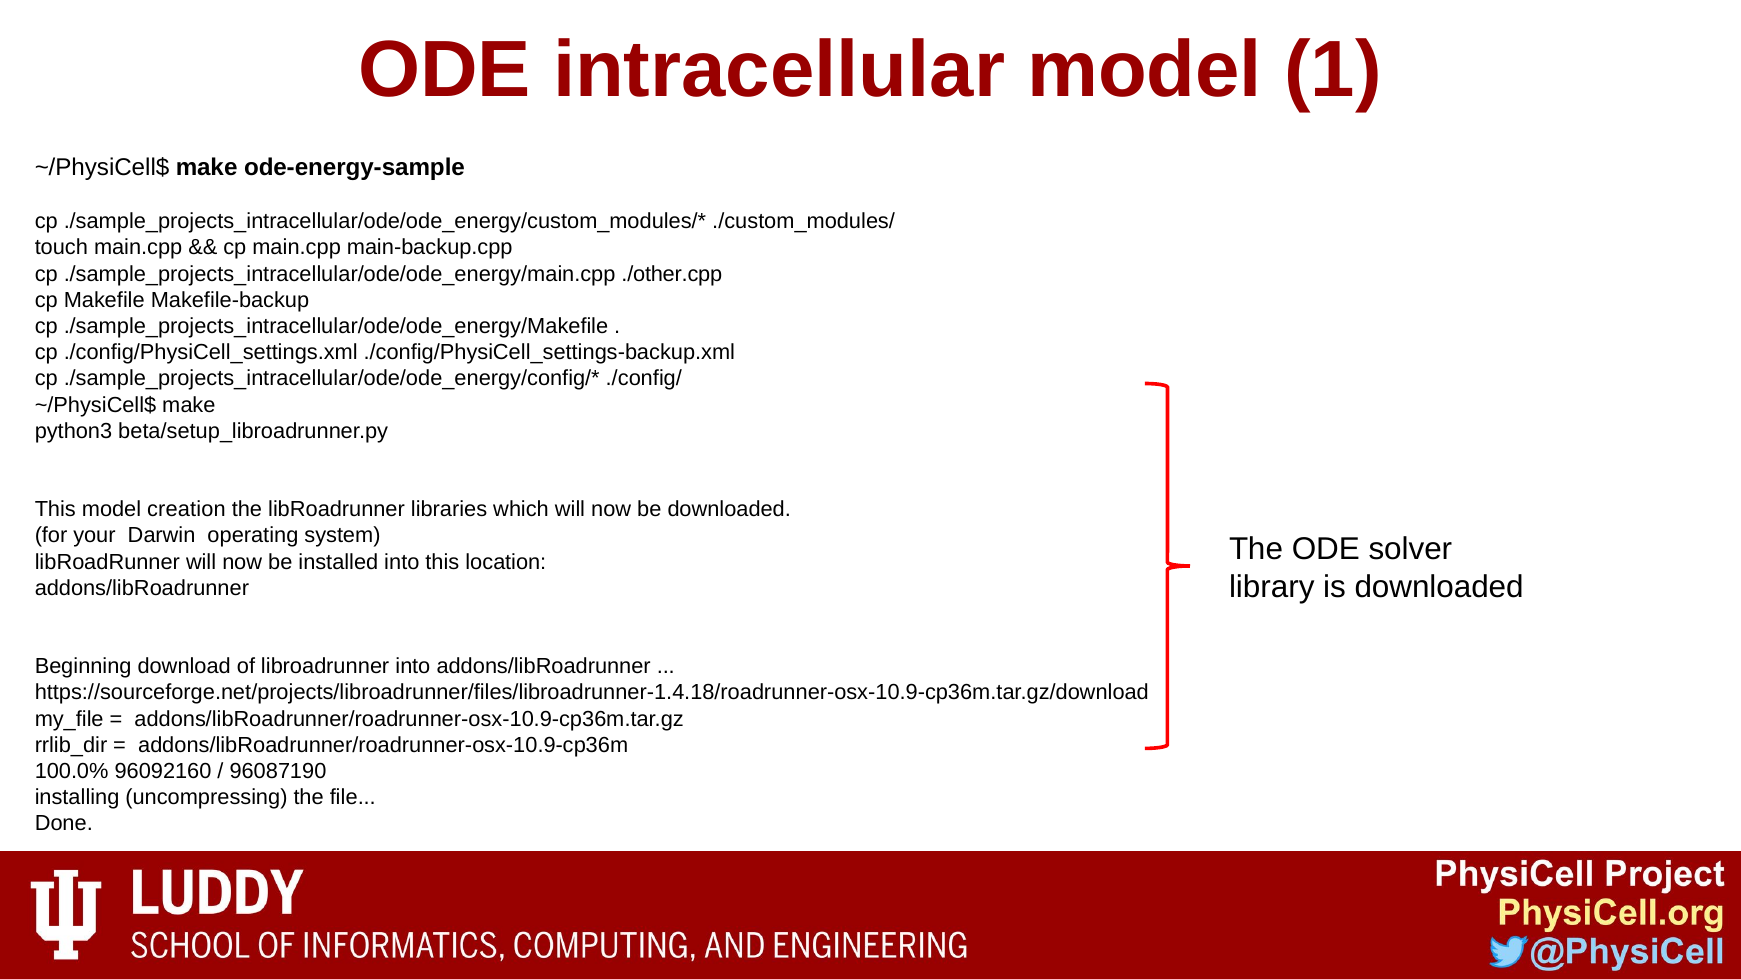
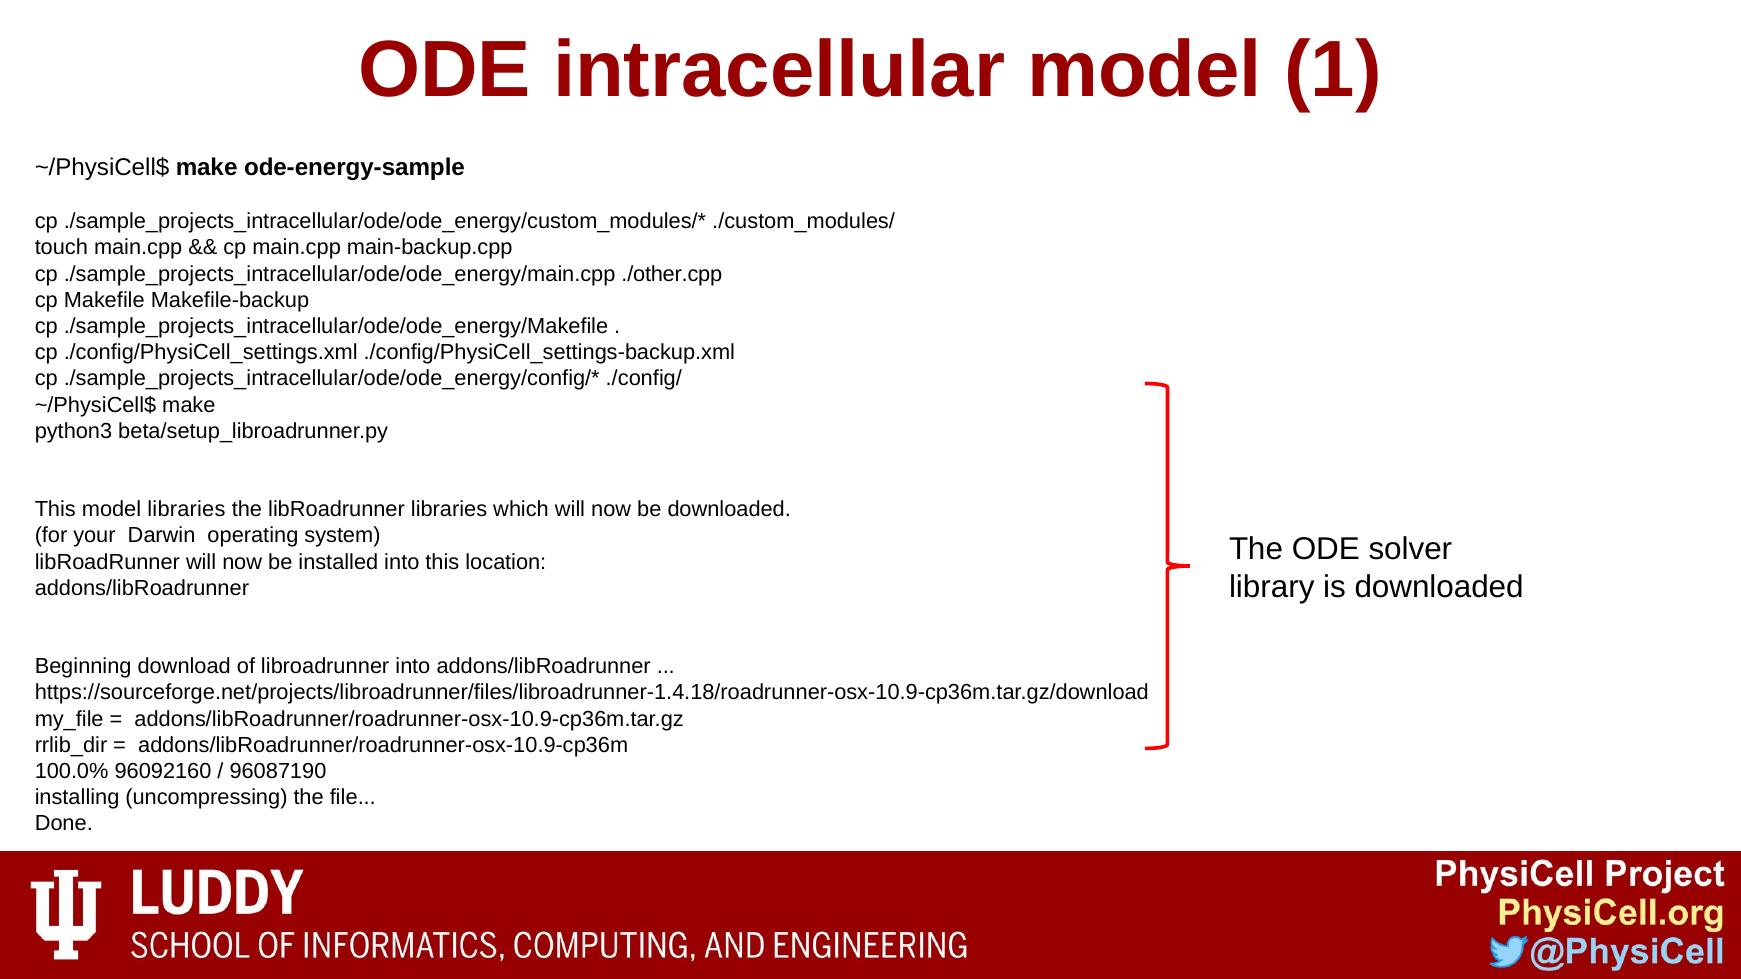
model creation: creation -> libraries (186, 510)
